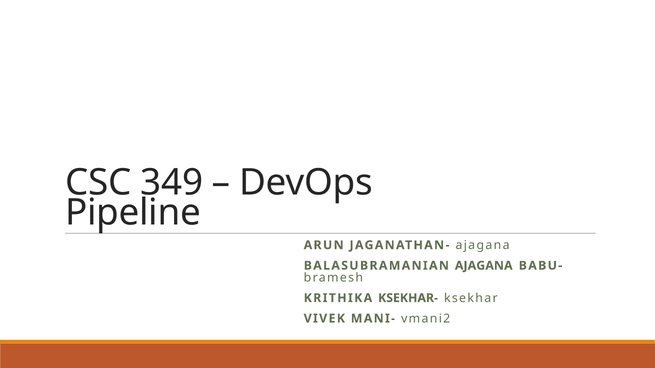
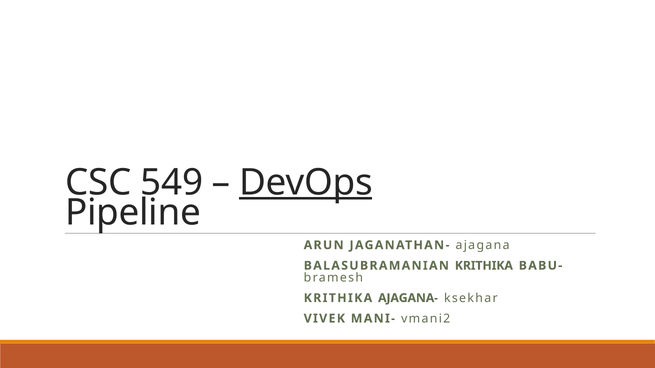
349: 349 -> 549 (172, 183)
DevOps underline: none -> present (306, 183)
BALASUBRAMANIAN AJAGANA: AJAGANA -> KRITHIKA (484, 266)
KSEKHAR-: KSEKHAR- -> AJAGANA- (408, 298)
